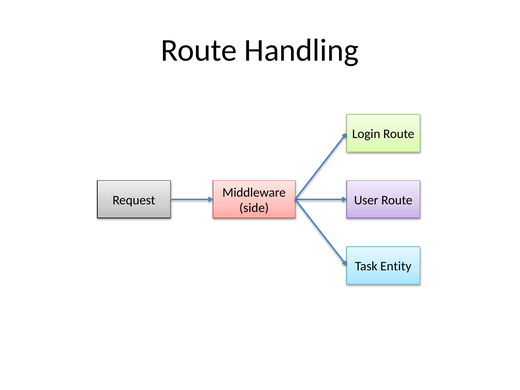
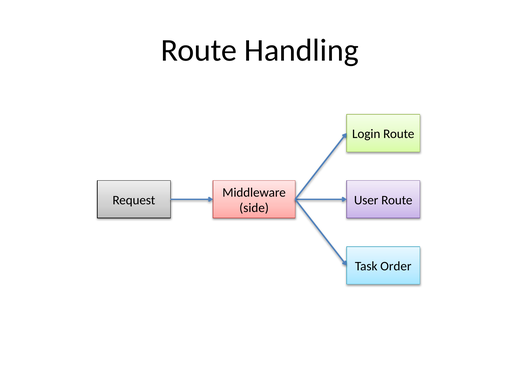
Entity: Entity -> Order (396, 266)
